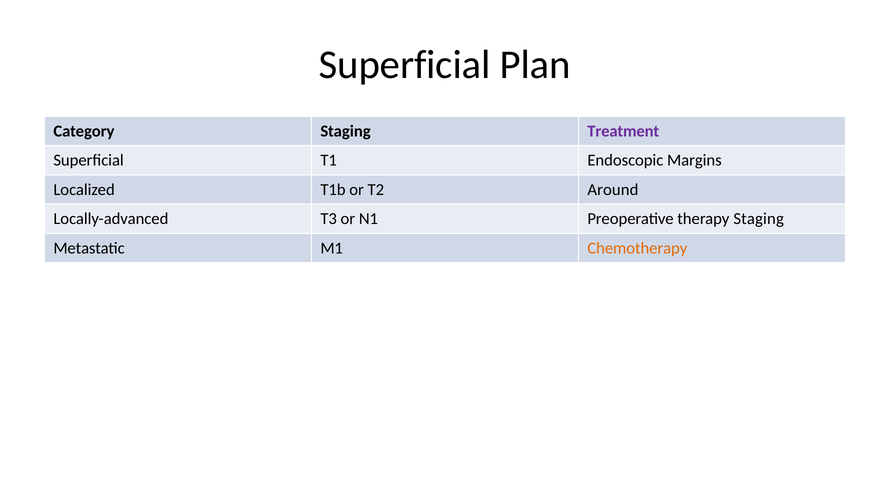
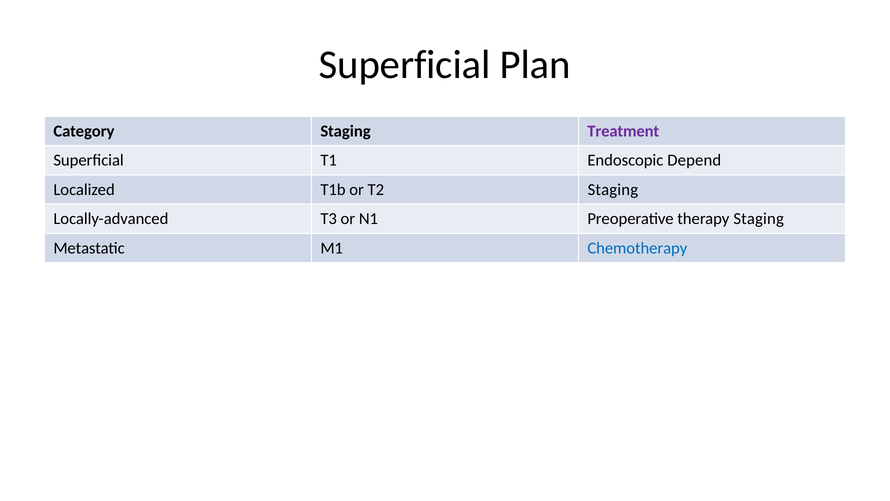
Margins: Margins -> Depend (694, 160)
T2 Around: Around -> Staging (613, 190)
Chemotherapy colour: orange -> blue (637, 248)
